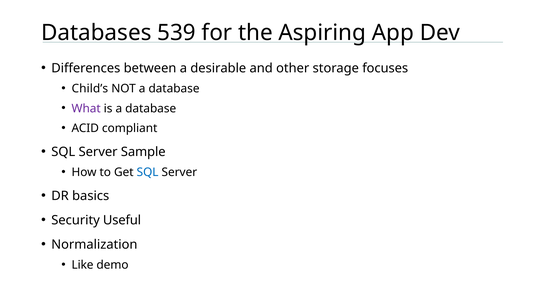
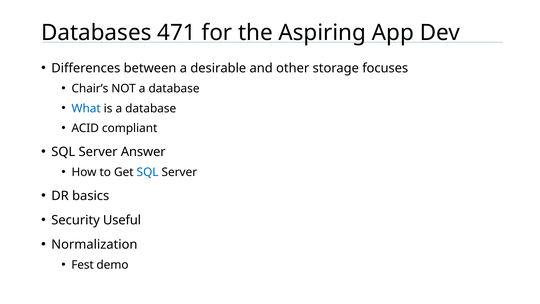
539: 539 -> 471 (177, 33)
Child’s: Child’s -> Chair’s (90, 89)
What colour: purple -> blue (86, 108)
Sample: Sample -> Answer (143, 152)
Like: Like -> Fest (83, 265)
